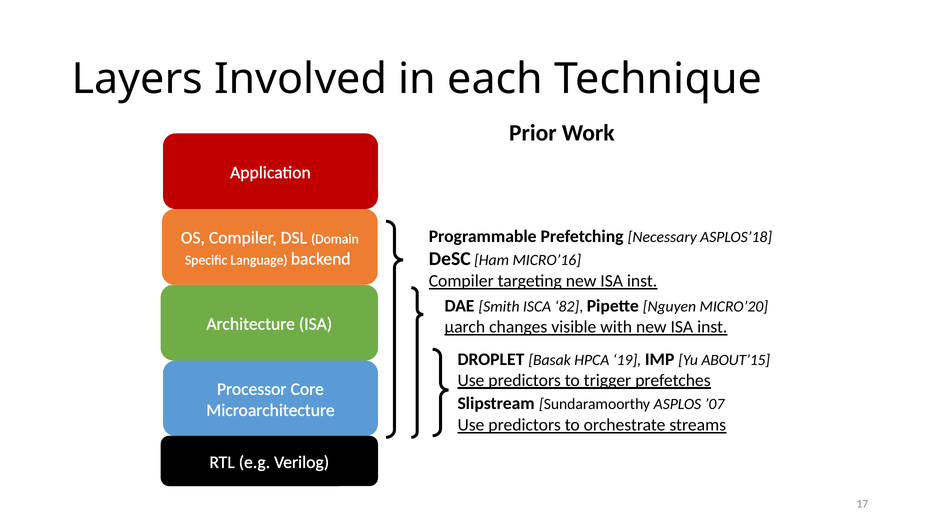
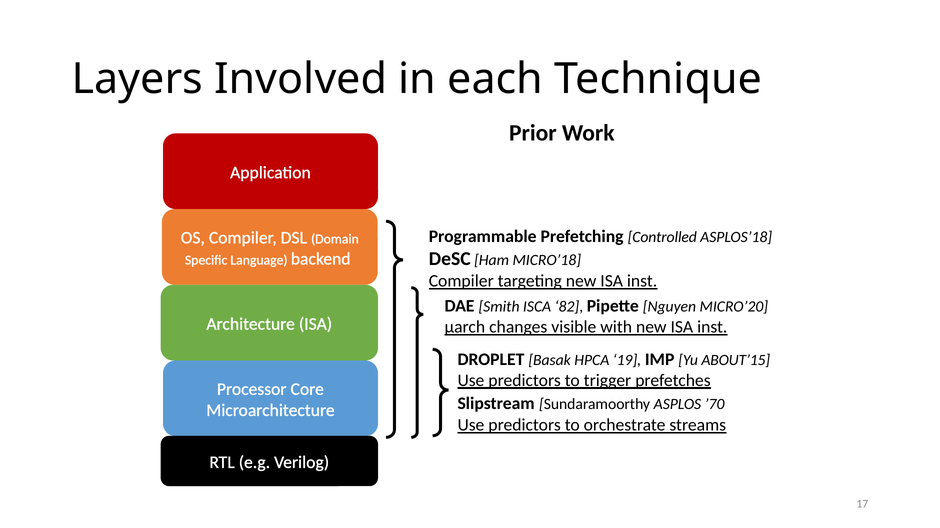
Necessary: Necessary -> Controlled (662, 237)
MICRO’16: MICRO’16 -> MICRO’18 (547, 261)
’07: ’07 -> ’70 (715, 405)
